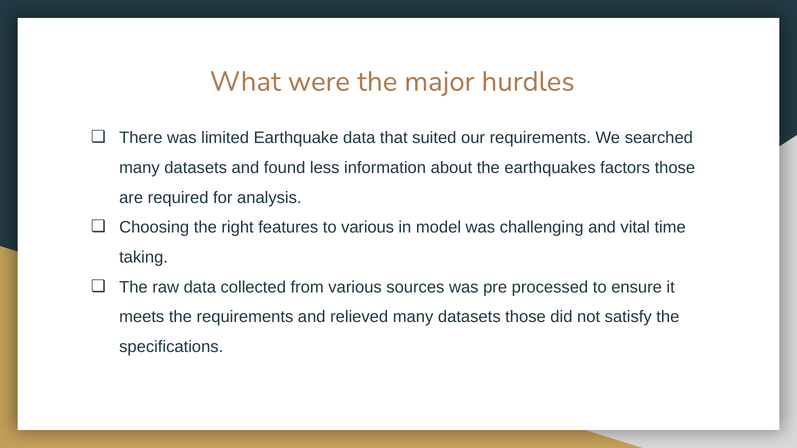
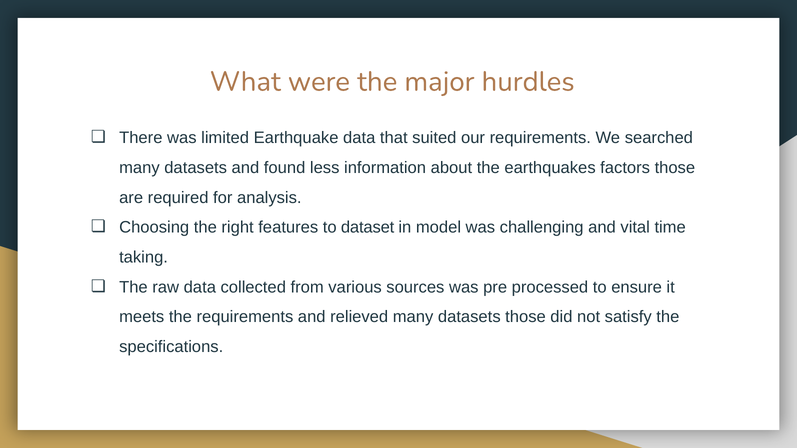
to various: various -> dataset (368, 228)
